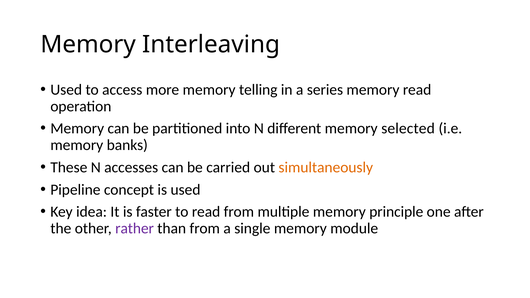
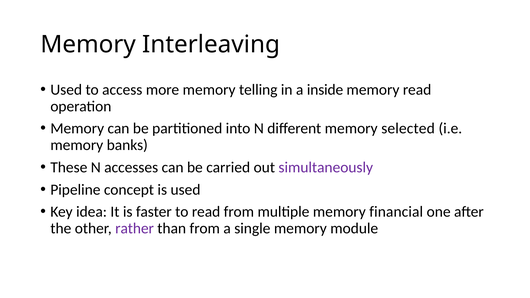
series: series -> inside (325, 90)
simultaneously colour: orange -> purple (326, 167)
principle: principle -> financial (396, 212)
